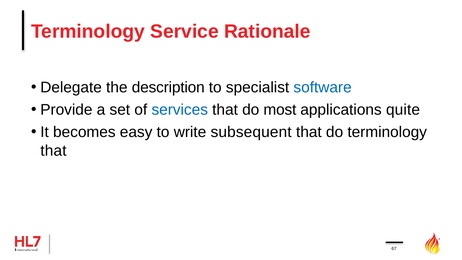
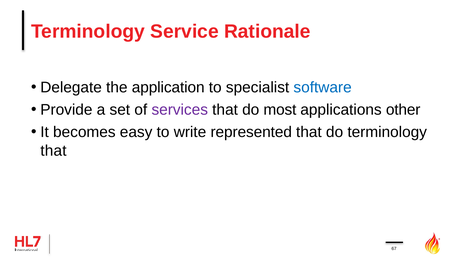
description: description -> application (168, 87)
services colour: blue -> purple (180, 110)
quite: quite -> other (403, 110)
subsequent: subsequent -> represented (251, 132)
